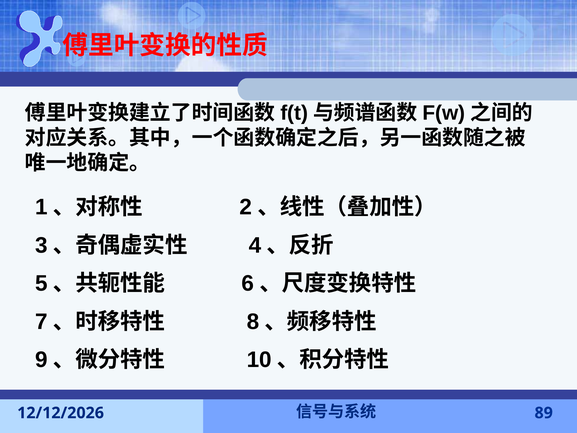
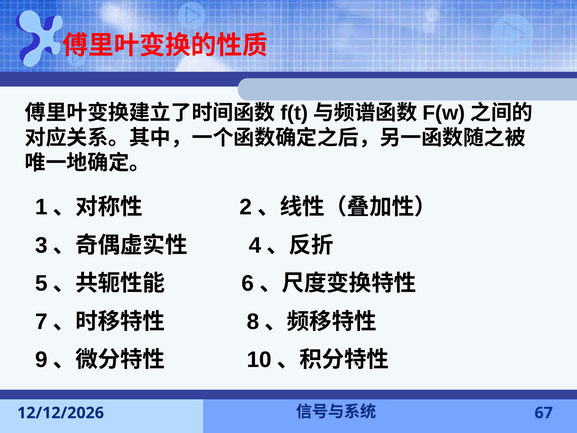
89: 89 -> 67 (544, 413)
